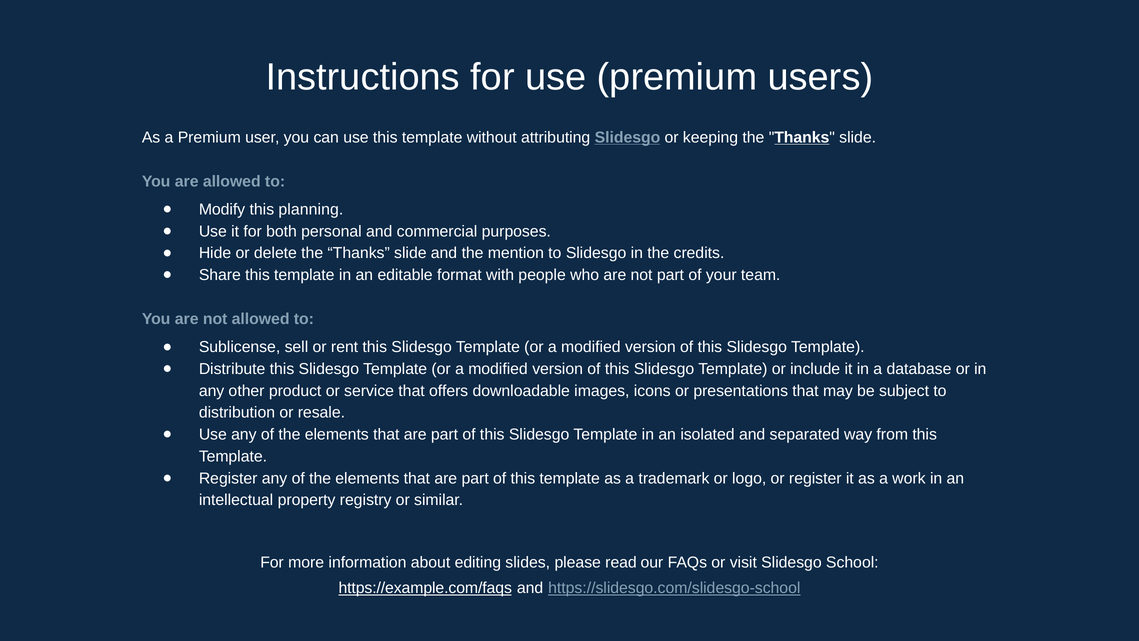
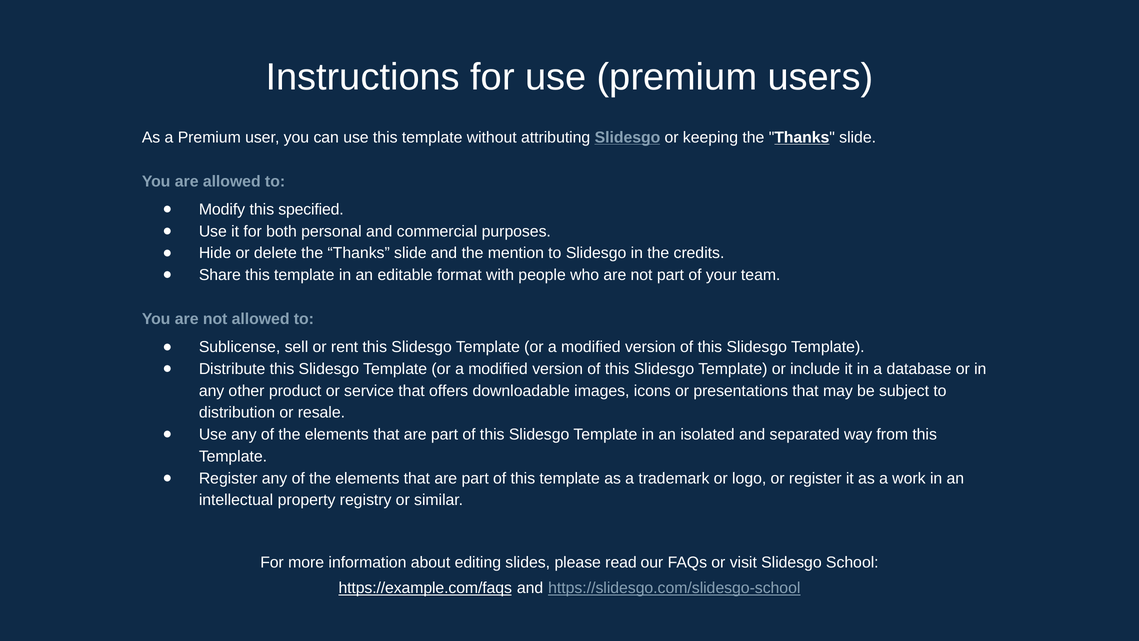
planning: planning -> specified (311, 209)
